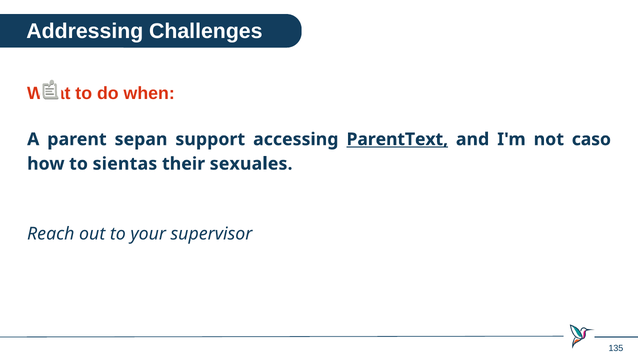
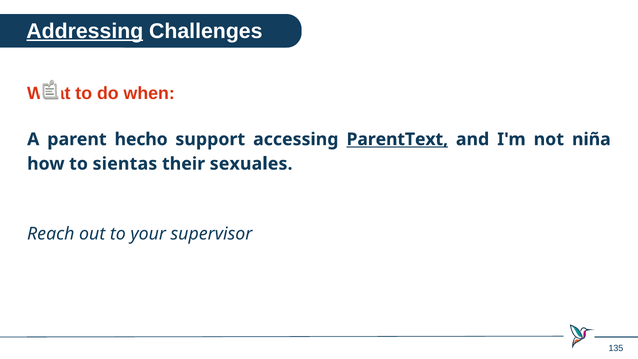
Addressing underline: none -> present (85, 31)
sepan: sepan -> hecho (141, 139)
caso: caso -> niña (591, 139)
